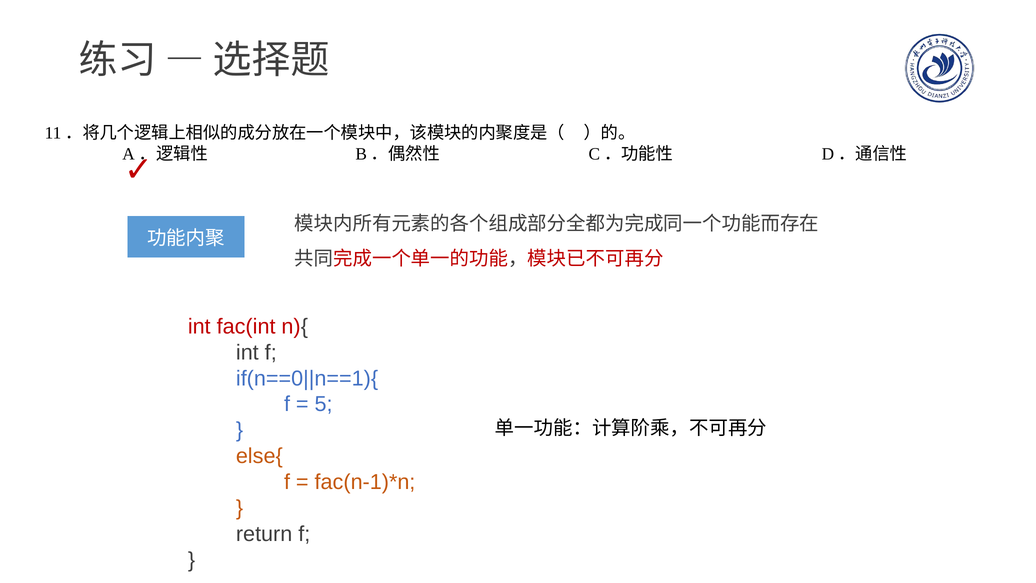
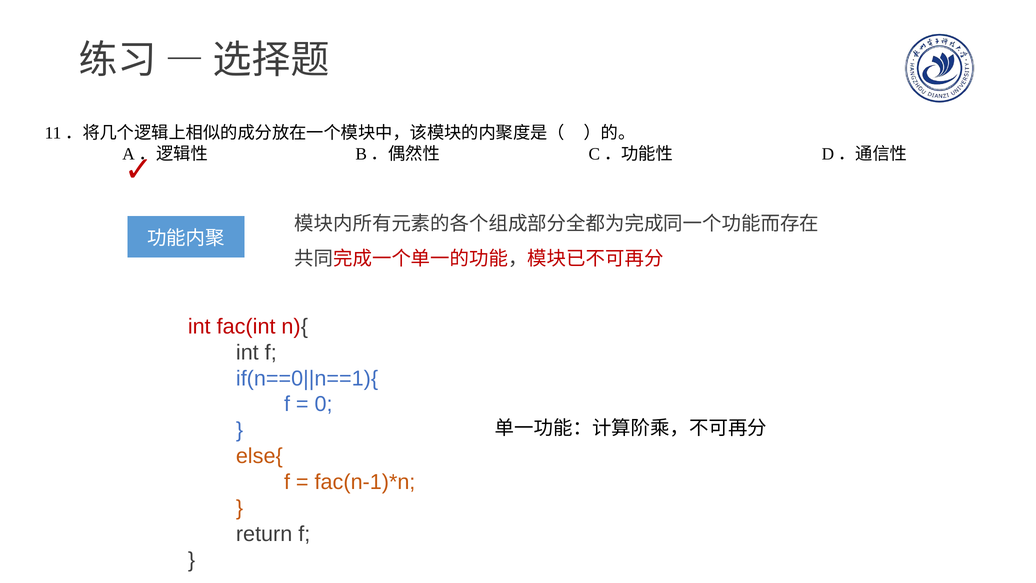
5: 5 -> 0 (324, 404)
